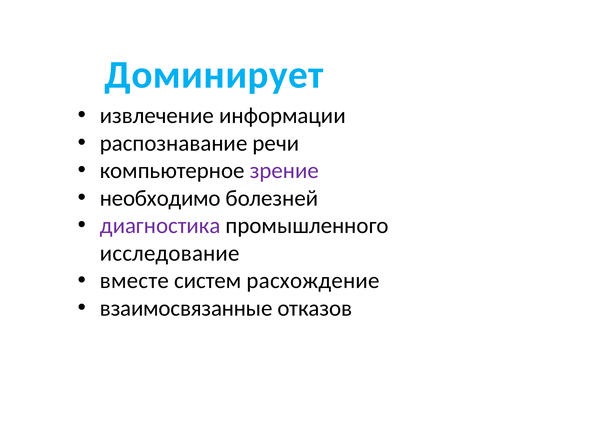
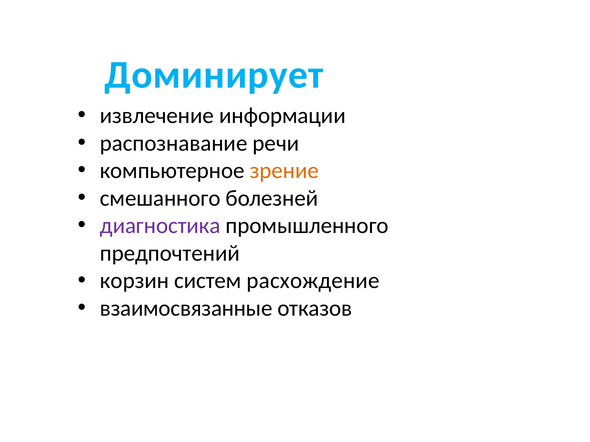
зрение colour: purple -> orange (284, 171)
необходимо: необходимо -> смешанного (160, 198)
исследование: исследование -> предпочтений (170, 253)
вместе: вместе -> корзин (135, 281)
